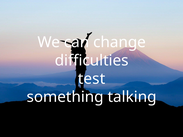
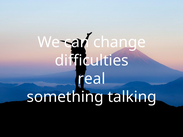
test: test -> real (92, 79)
